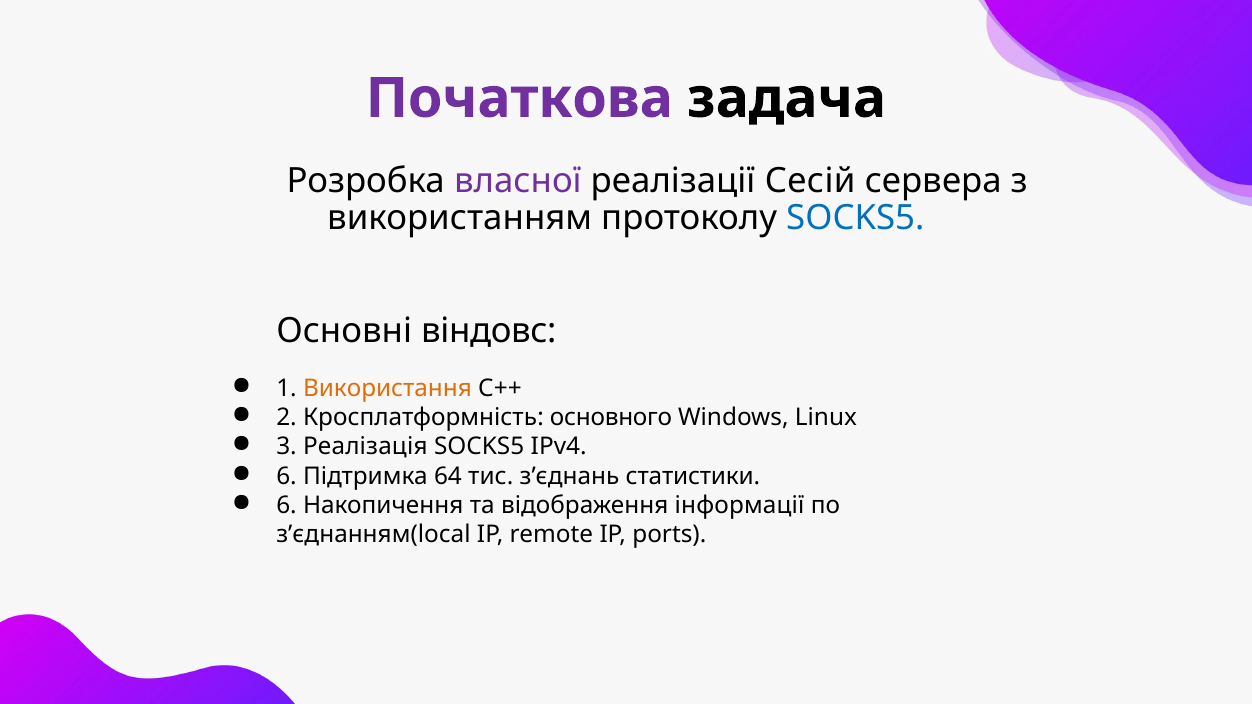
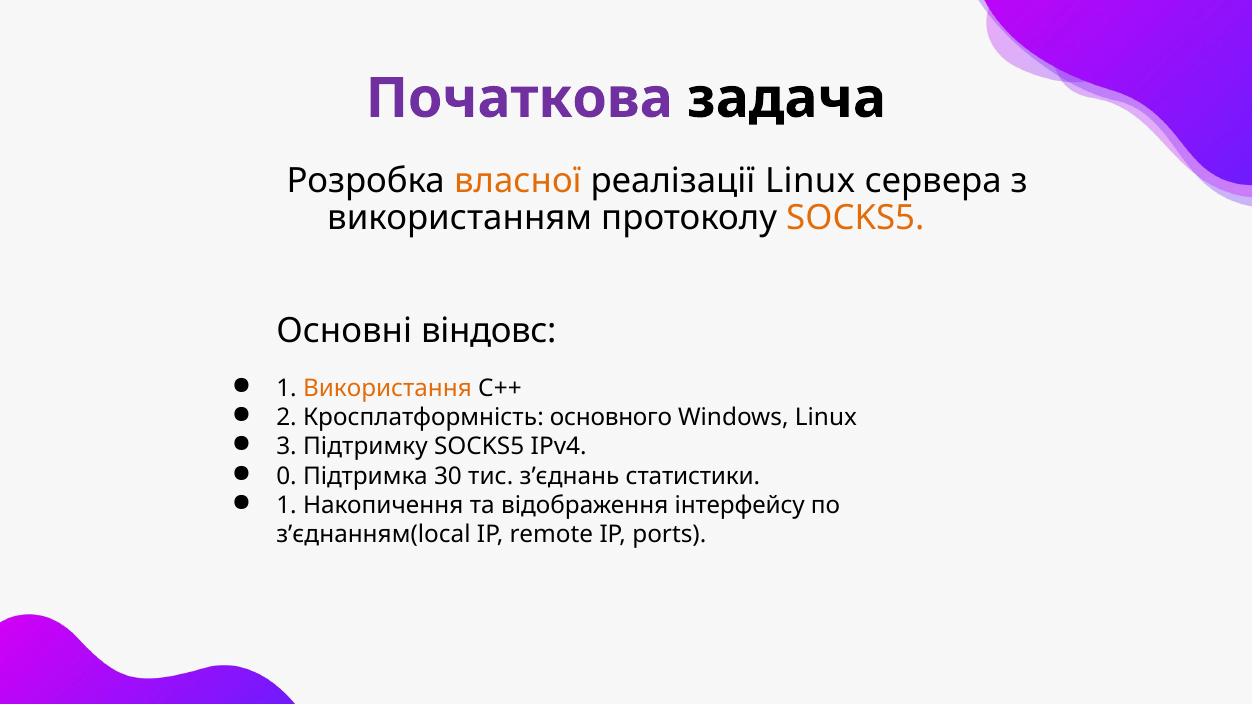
власної colour: purple -> orange (518, 181)
реалізації Сесій: Сесій -> Linux (810, 181)
SOCKS5 colour: blue -> orange (855, 218)
Реалізація: Реалізація -> Підтримку (365, 447)
6: 6 -> 0 (287, 476)
64: 64 -> 30 (448, 476)
6: 6 -> 1 (287, 505)
інформації: інформації -> інтерфейсу (740, 505)
